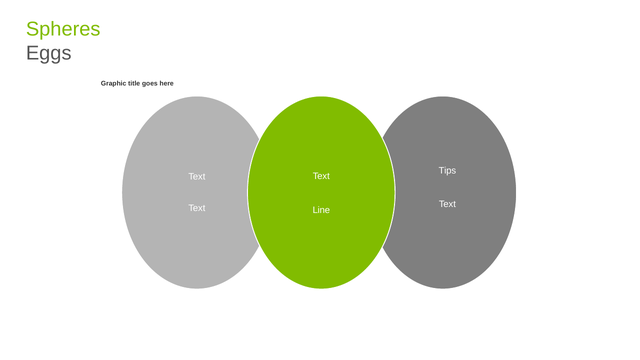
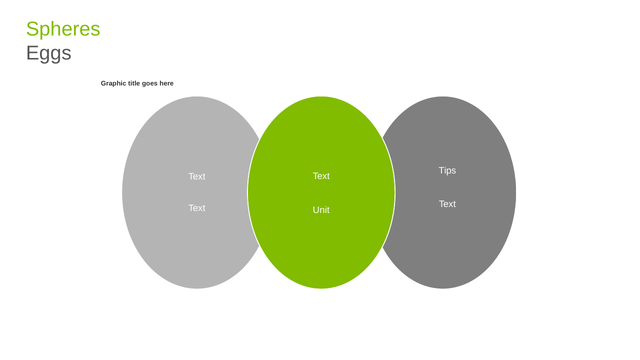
Line: Line -> Unit (321, 210)
